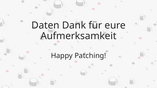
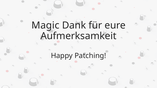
Daten: Daten -> Magic (45, 25)
